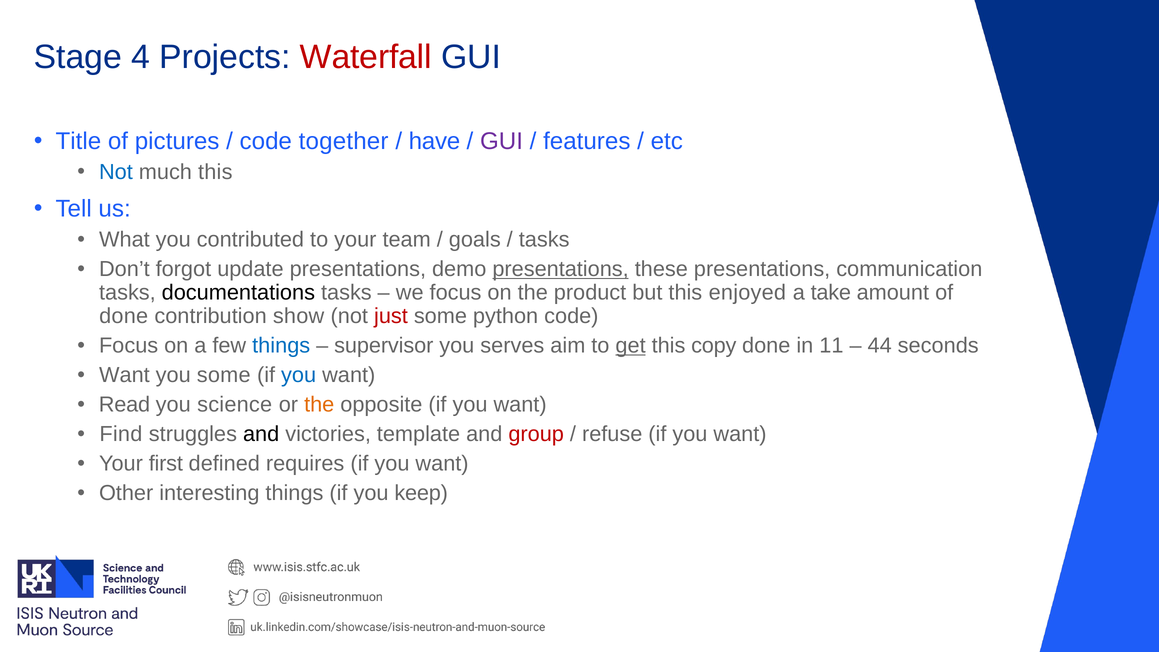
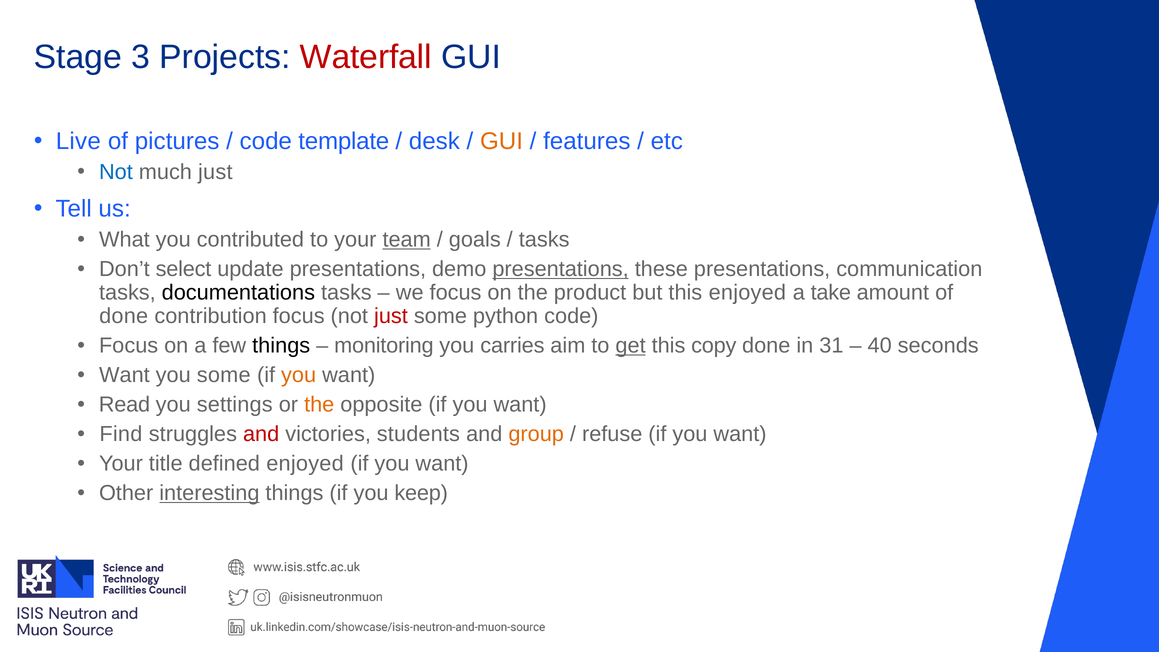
4: 4 -> 3 (141, 57)
Title: Title -> Live (78, 141)
together: together -> template (344, 141)
have: have -> desk (434, 141)
GUI colour: purple -> orange (501, 141)
much this: this -> just (215, 172)
team underline: none -> present (407, 240)
forgot: forgot -> select (184, 269)
contribution show: show -> focus (299, 316)
things colour: blue -> black (281, 346)
supervisor: supervisor -> monitoring (384, 346)
serves: serves -> carries (512, 346)
11: 11 -> 31 (831, 346)
44: 44 -> 40 (880, 346)
you colour: blue -> orange (299, 375)
science: science -> settings (235, 405)
and colour: black -> red (261, 434)
template: template -> students (418, 434)
group colour: red -> orange (536, 434)
first: first -> title (166, 464)
defined requires: requires -> enjoyed (305, 464)
interesting underline: none -> present (209, 493)
